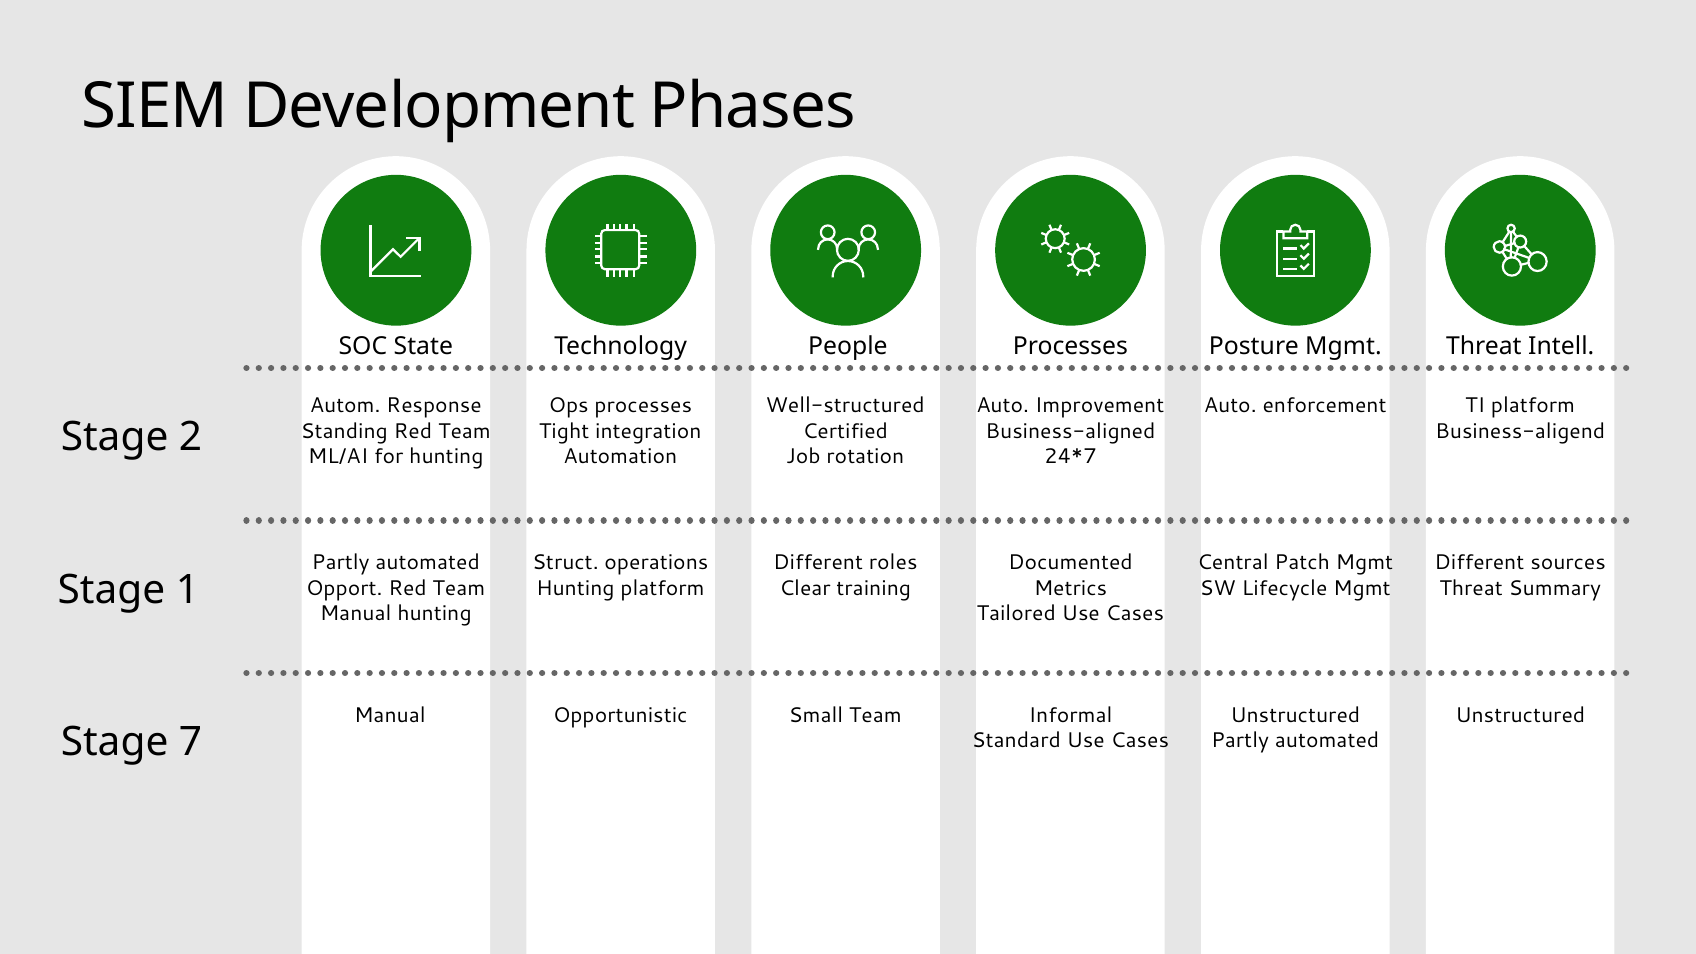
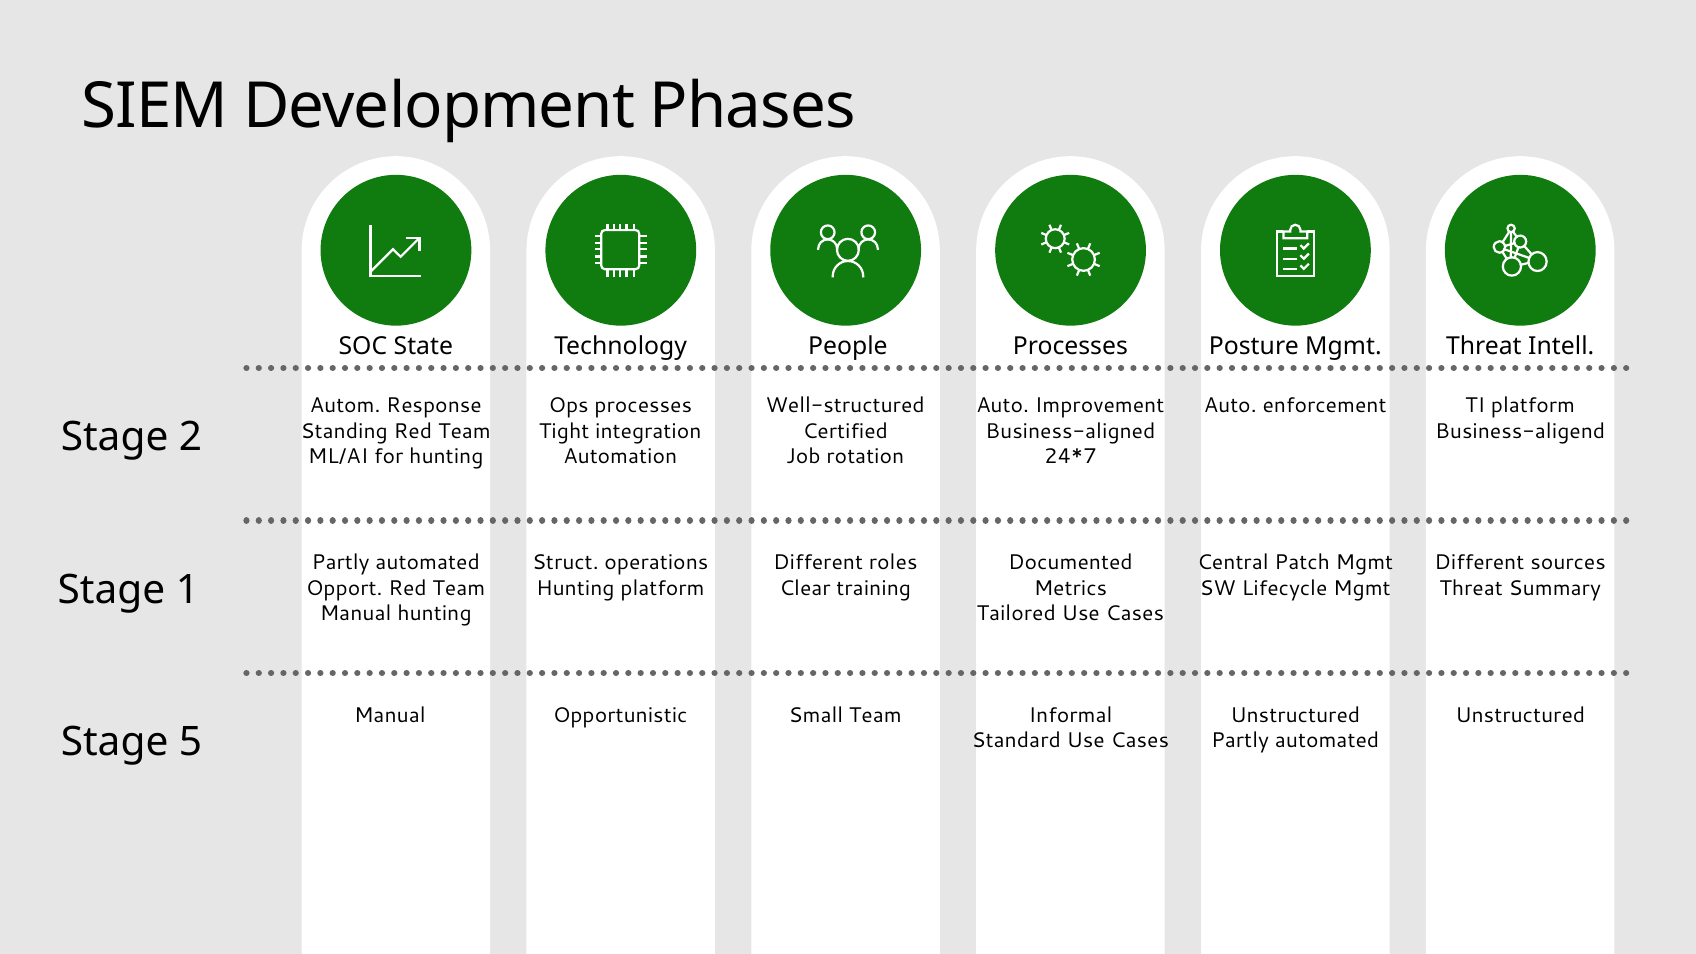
7: 7 -> 5 (191, 742)
